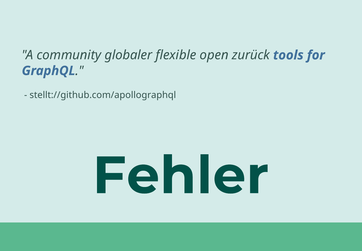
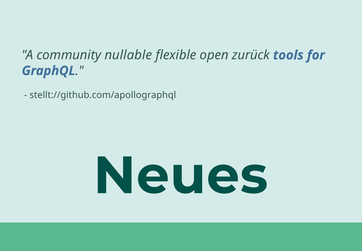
globaler: globaler -> nullable (128, 55)
Fehler: Fehler -> Neues (181, 176)
